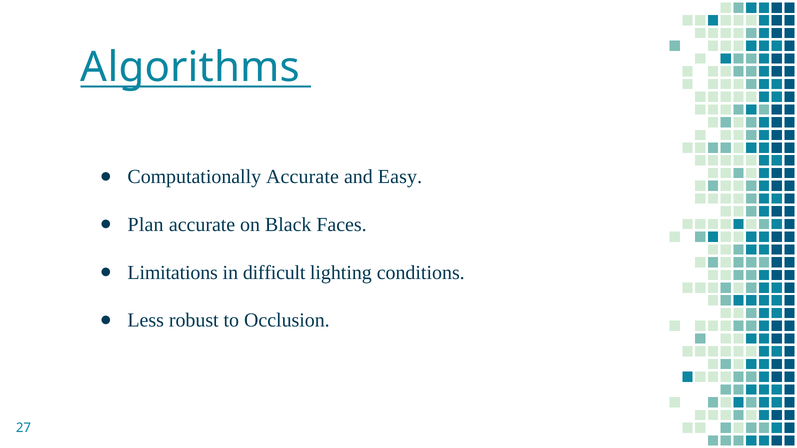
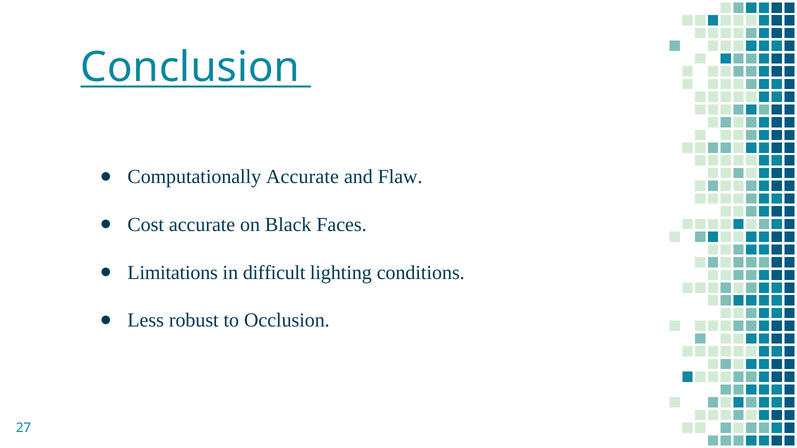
Algorithms: Algorithms -> Conclusion (190, 67)
Easy: Easy -> Flaw (400, 177)
Plan: Plan -> Cost (146, 225)
